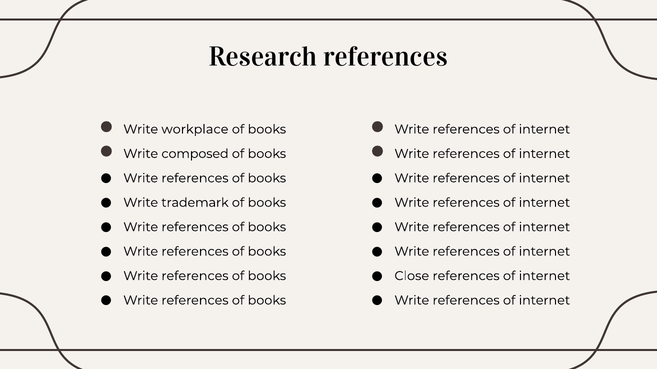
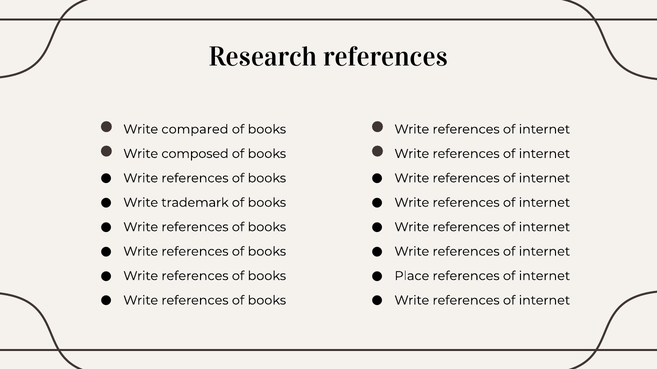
workplace: workplace -> compared (195, 129)
Close: Close -> Place (412, 276)
